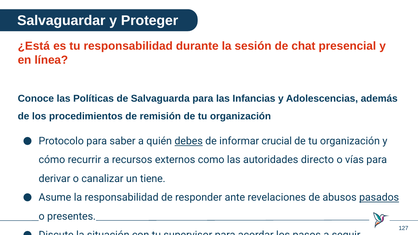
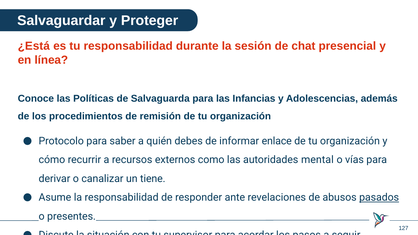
debes underline: present -> none (189, 141)
crucial: crucial -> enlace (277, 141)
directo: directo -> mental (317, 160)
